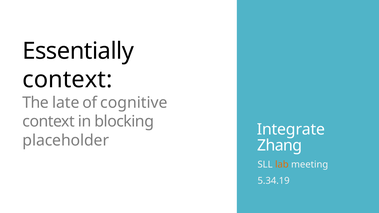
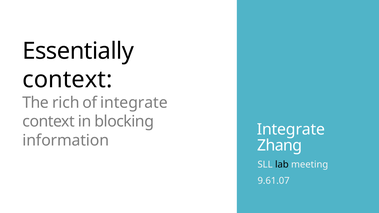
late: late -> rich (66, 103)
of cognitive: cognitive -> integrate (134, 103)
placeholder: placeholder -> information (66, 141)
lab colour: orange -> black (282, 165)
5.34.19: 5.34.19 -> 9.61.07 (274, 181)
